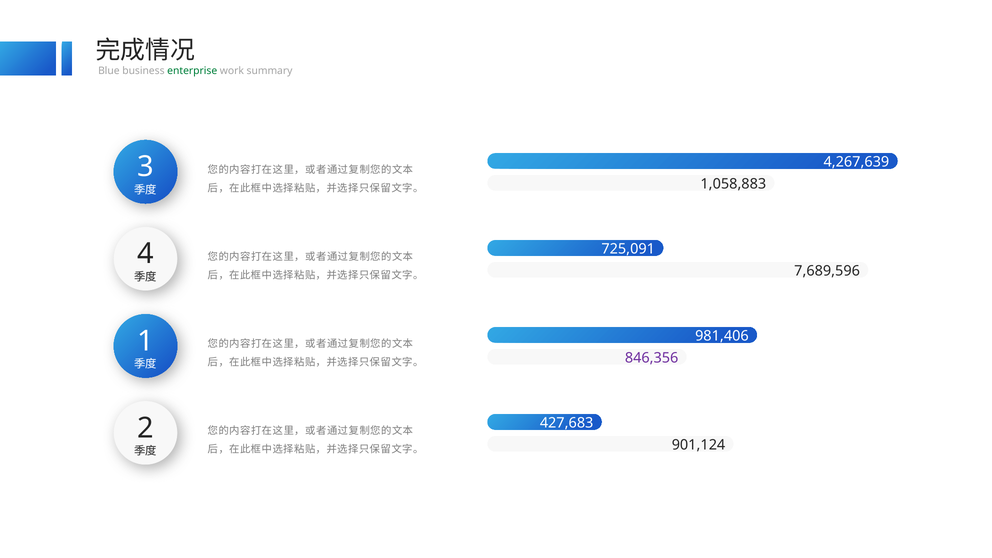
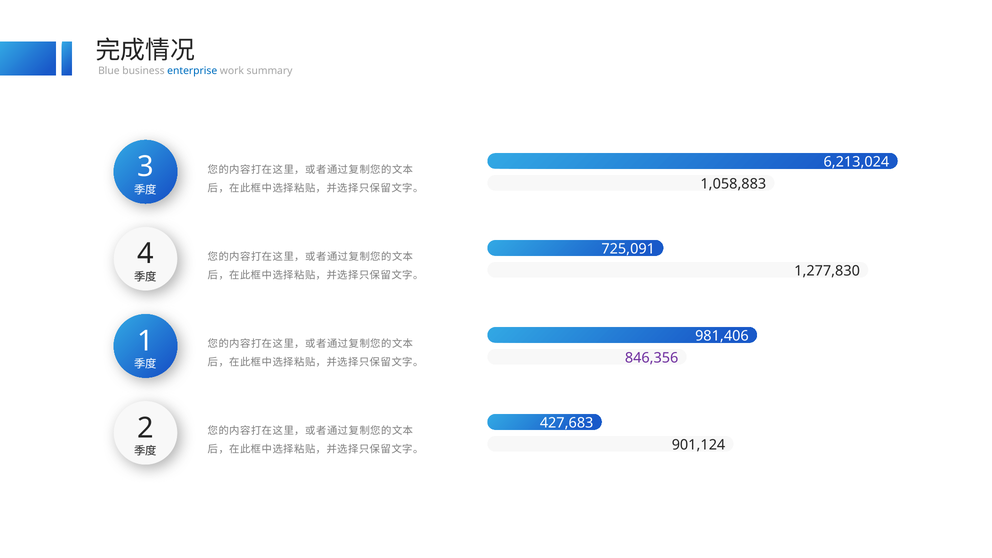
enterprise colour: green -> blue (192, 71)
4,267,639: 4,267,639 -> 6,213,024 (856, 162)
7,689,596: 7,689,596 -> 1,277,830 (827, 271)
